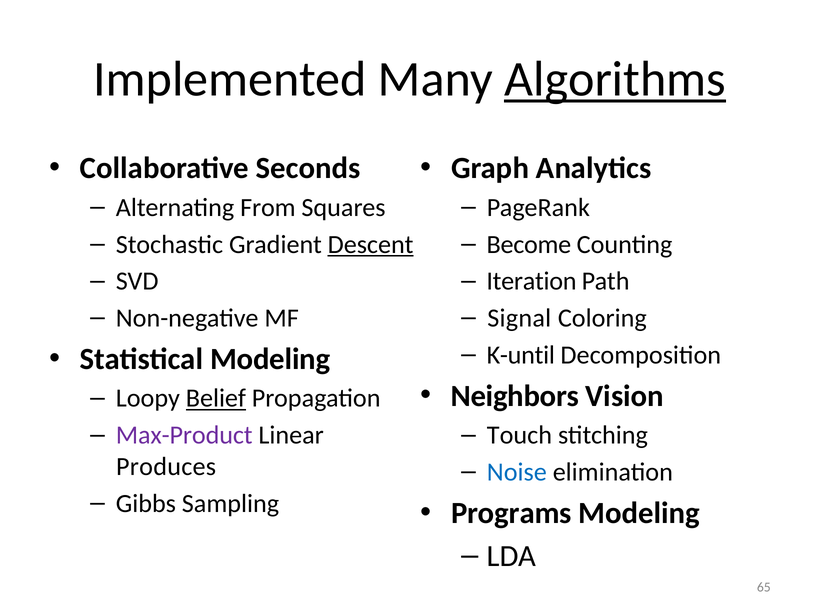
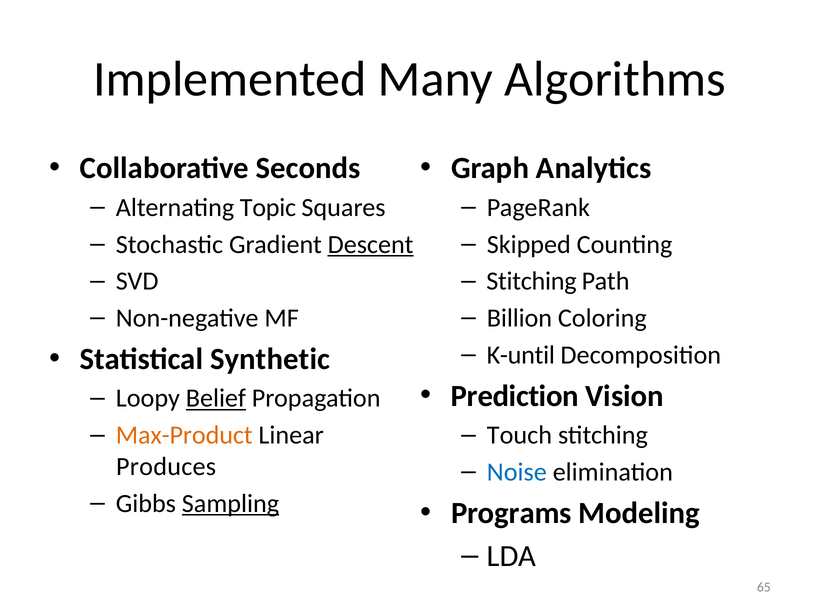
Algorithms underline: present -> none (615, 79)
From: From -> Topic (268, 208)
Become: Become -> Skipped (529, 244)
Iteration: Iteration -> Stitching (531, 281)
Signal: Signal -> Billion (519, 318)
Statistical Modeling: Modeling -> Synthetic (270, 359)
Neighbors: Neighbors -> Prediction (515, 396)
Max-Product colour: purple -> orange (184, 435)
Sampling underline: none -> present (230, 503)
